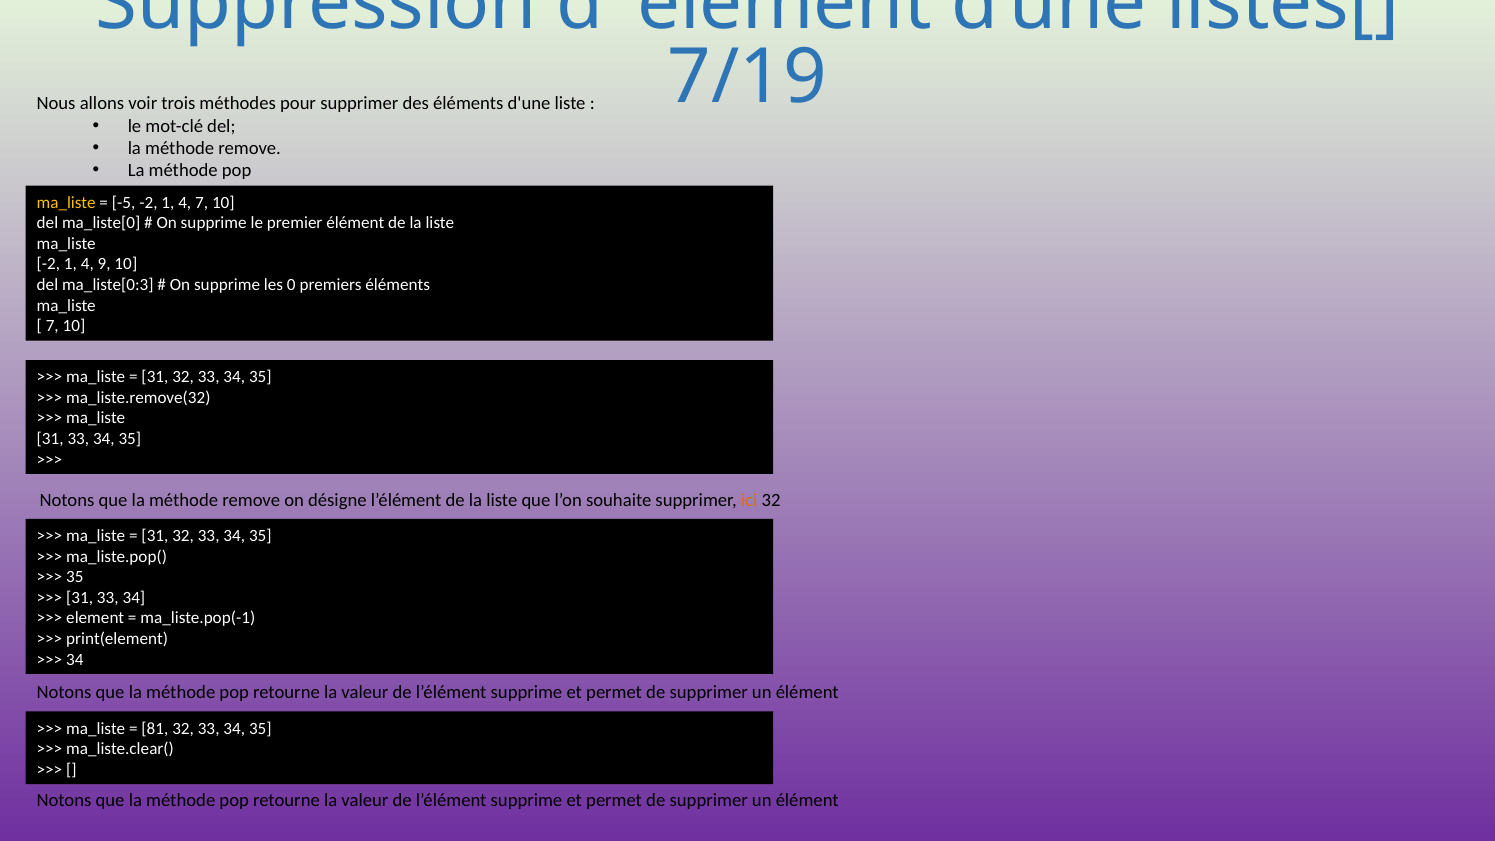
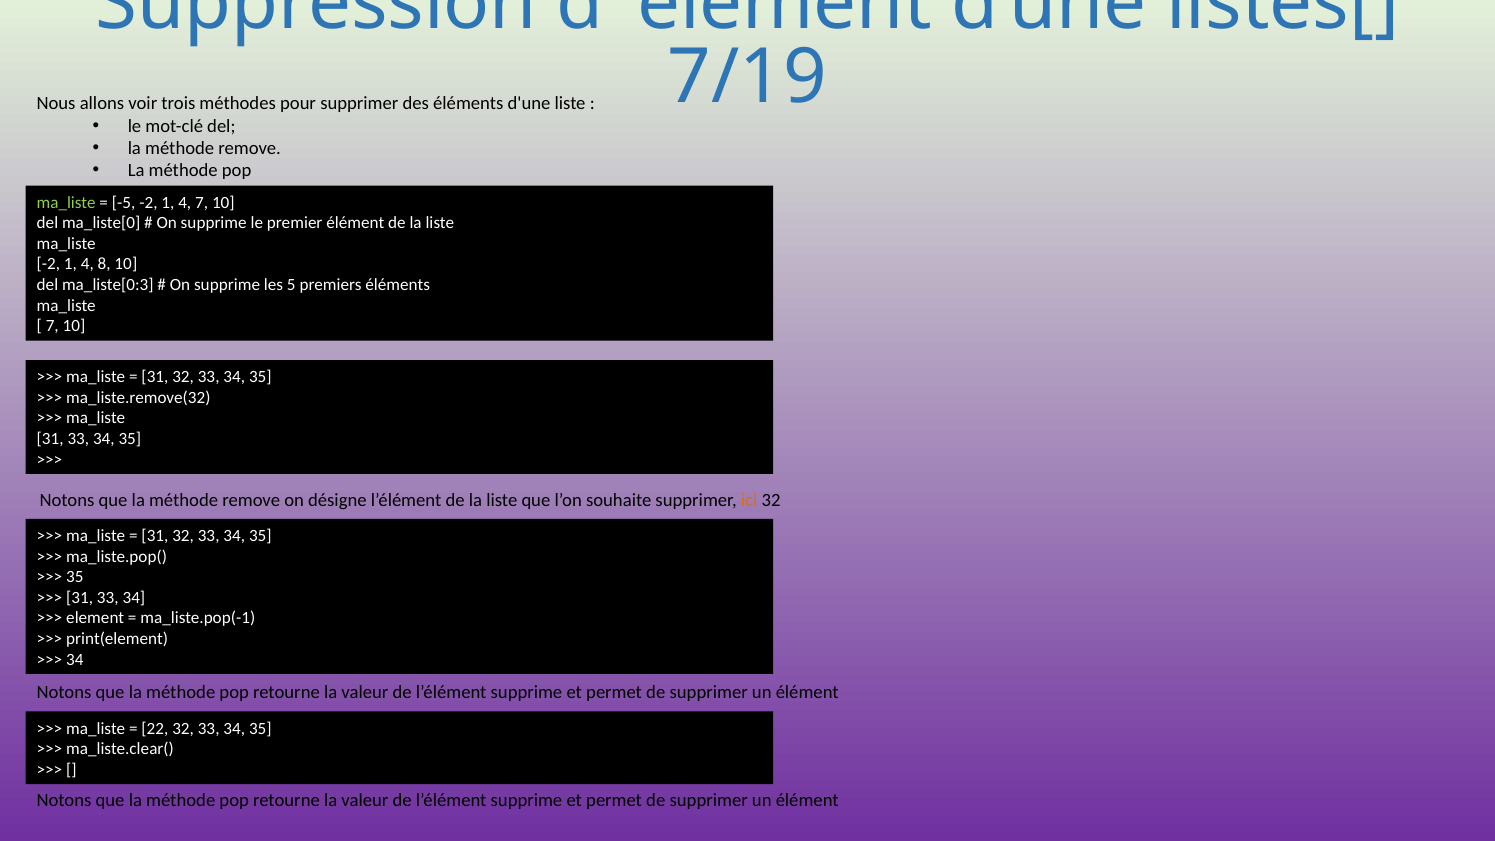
ma_liste colour: yellow -> light green (66, 203)
9: 9 -> 8 (104, 264)
0: 0 -> 5 (291, 285)
81: 81 -> 22 (155, 728)
